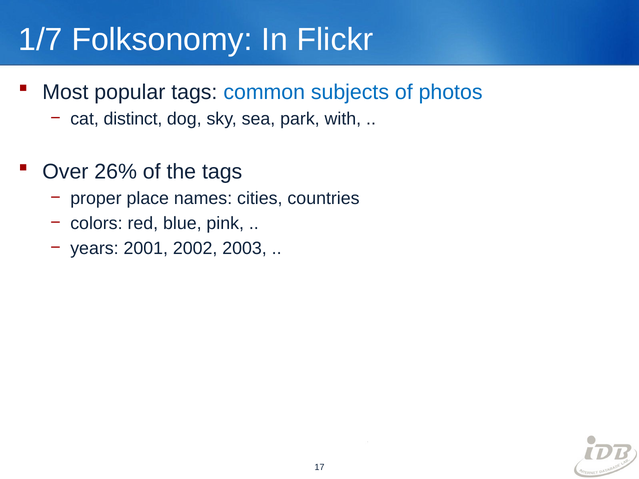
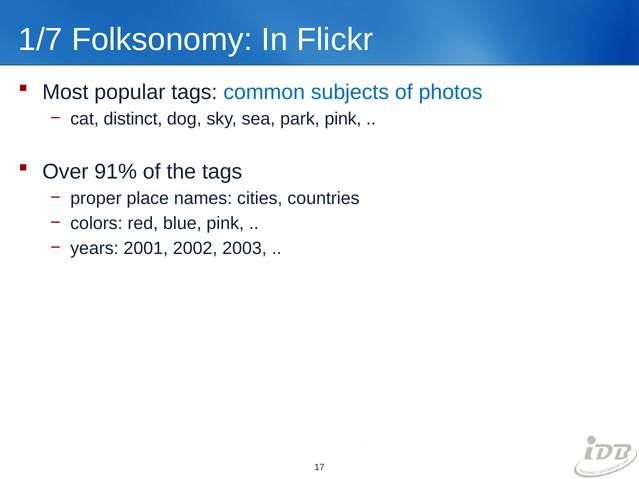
park with: with -> pink (343, 119)
26%: 26% -> 91% (116, 172)
